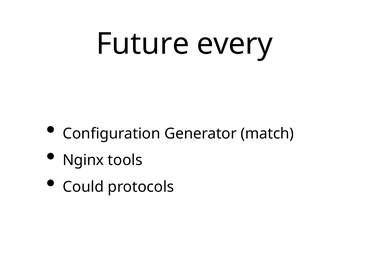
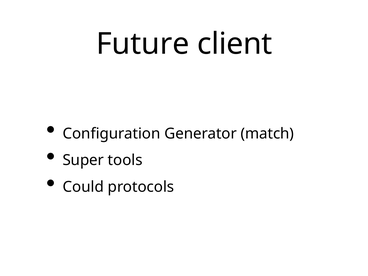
every: every -> client (235, 44)
Nginx: Nginx -> Super (83, 160)
